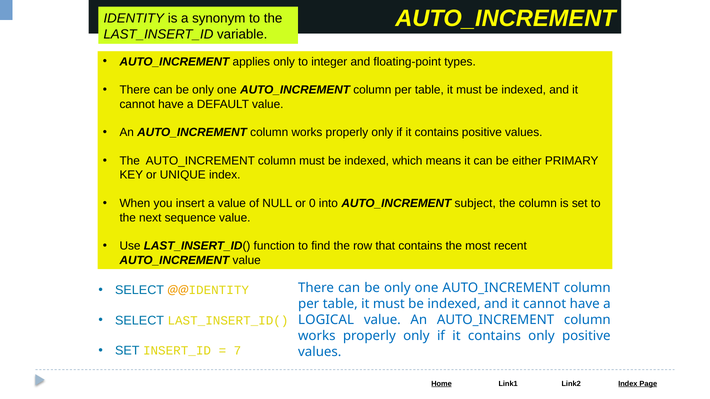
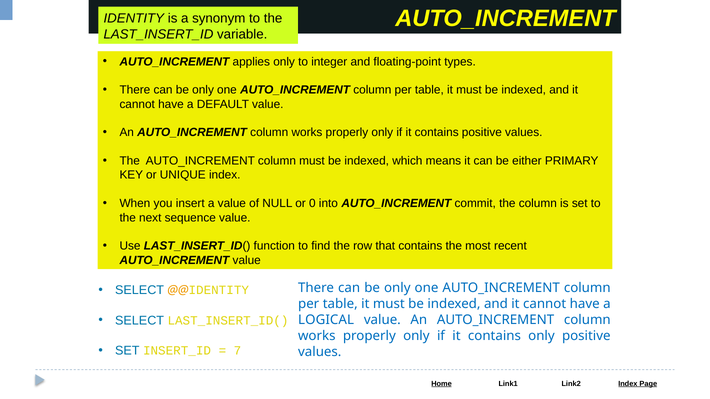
subject: subject -> commit (475, 204)
